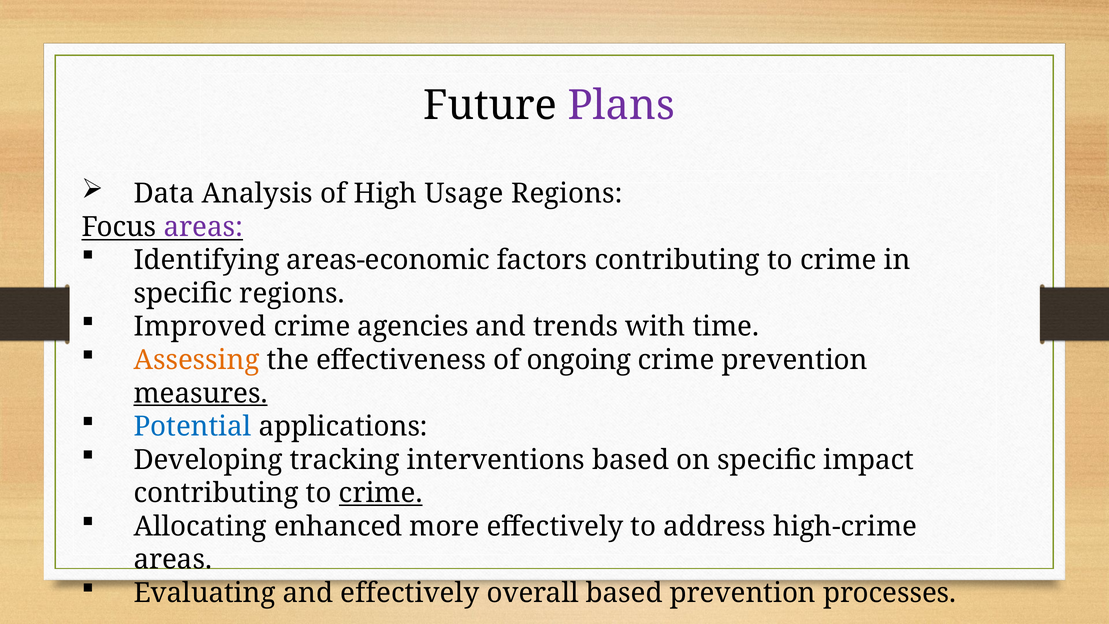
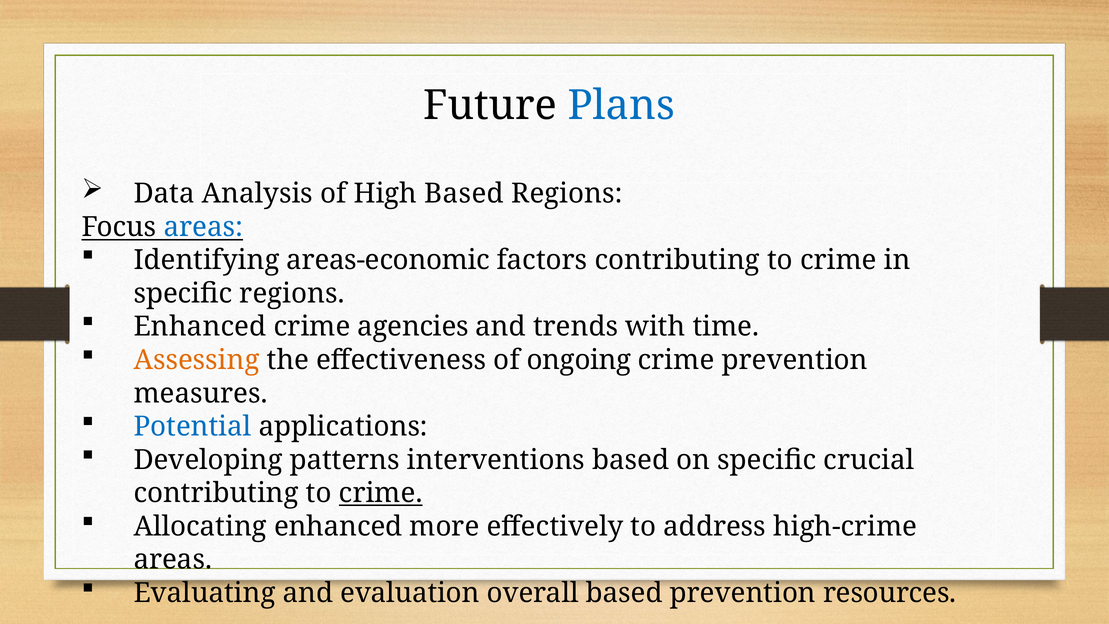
Plans colour: purple -> blue (621, 106)
High Usage: Usage -> Based (464, 194)
areas colour: purple -> blue (203, 227)
Improved: Improved -> Enhanced (200, 327)
measures underline: present -> none (201, 393)
tracking: tracking -> patterns (345, 460)
impact: impact -> crucial (869, 460)
and effectively: effectively -> evaluation (410, 593)
processes: processes -> resources (890, 593)
